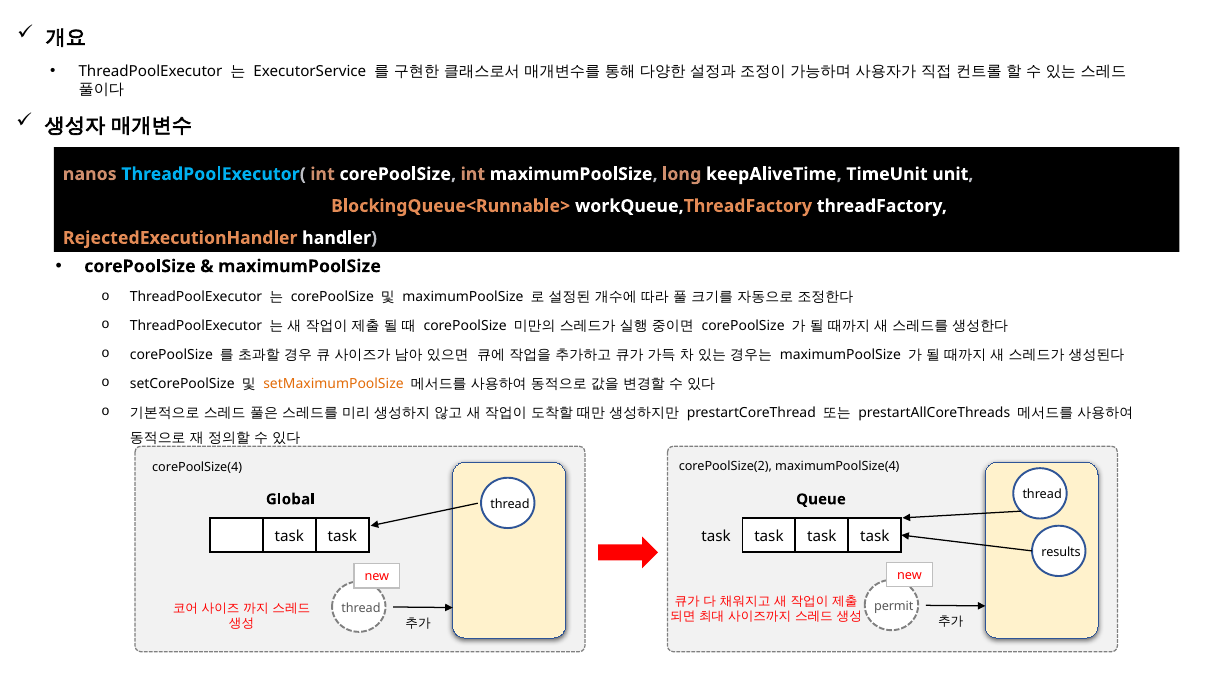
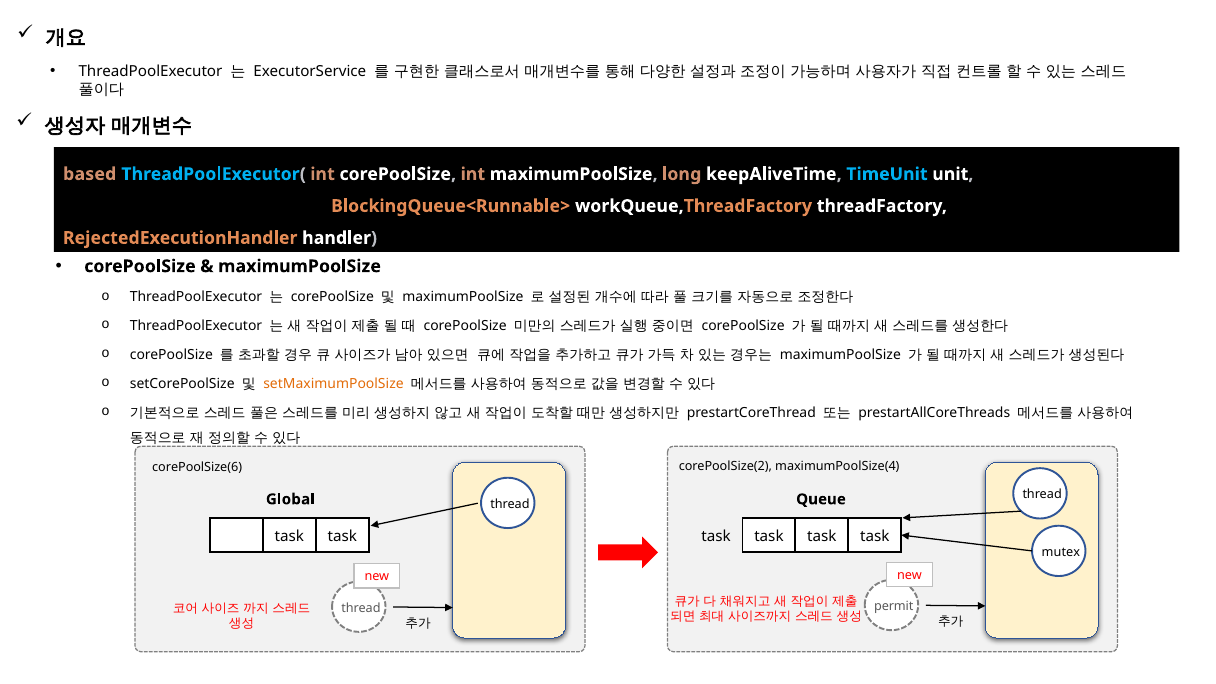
nanos: nanos -> based (90, 174)
TimeUnit colour: white -> light blue (887, 174)
corePoolSize(4: corePoolSize(4 -> corePoolSize(6 (197, 467)
results: results -> mutex (1061, 552)
